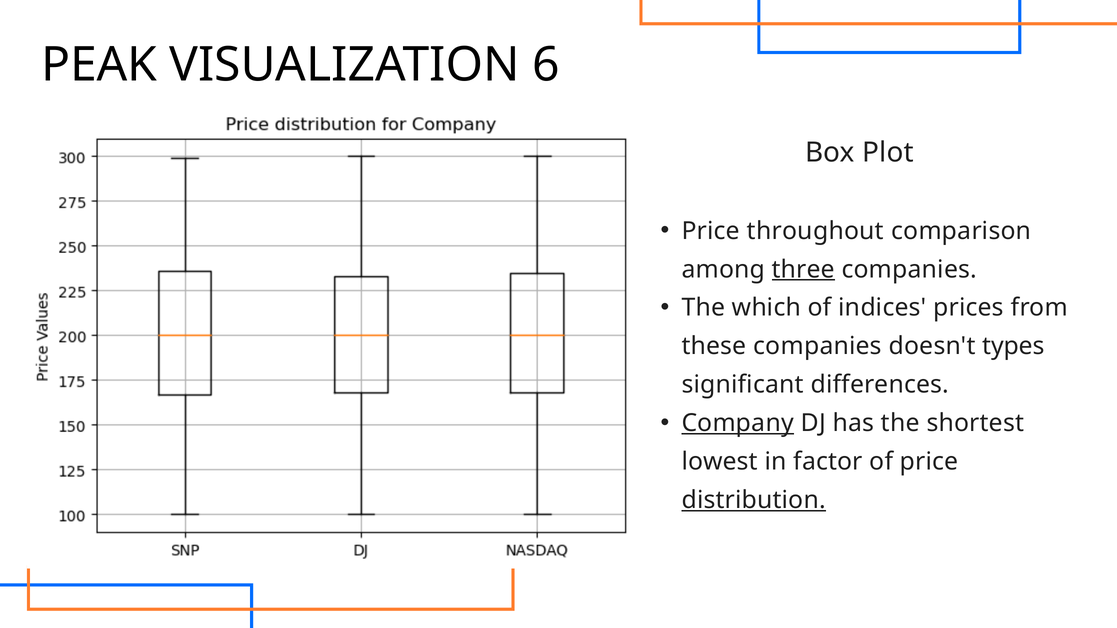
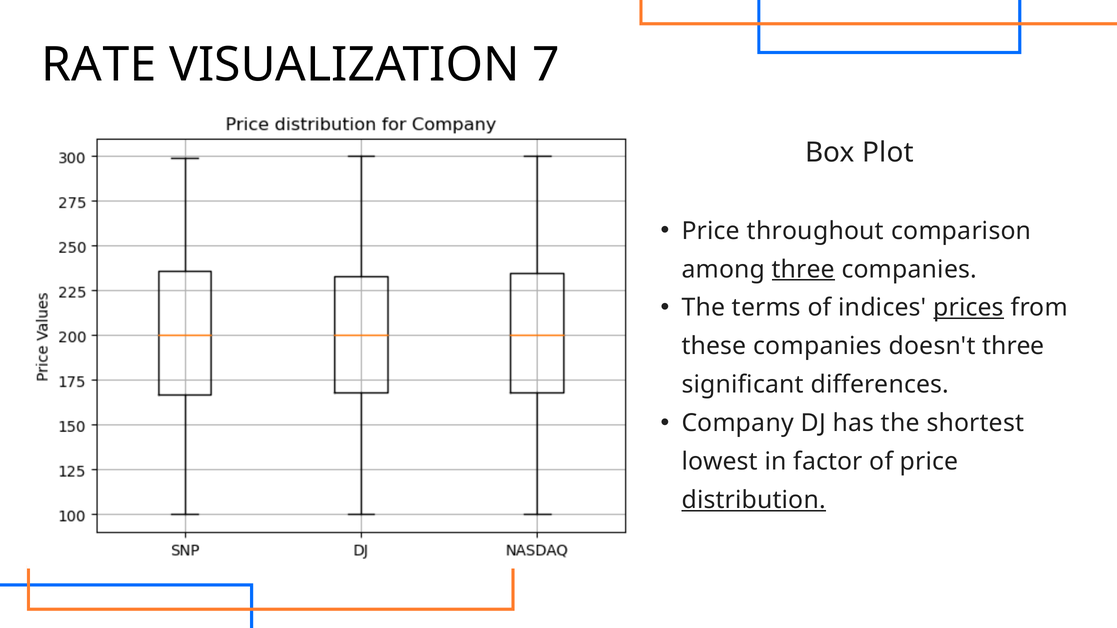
PEAK: PEAK -> RATE (99, 65)
6: 6 -> 7 (546, 65)
which: which -> terms (766, 308)
prices underline: none -> present (969, 308)
doesn't types: types -> three (1013, 346)
Company underline: present -> none (738, 423)
